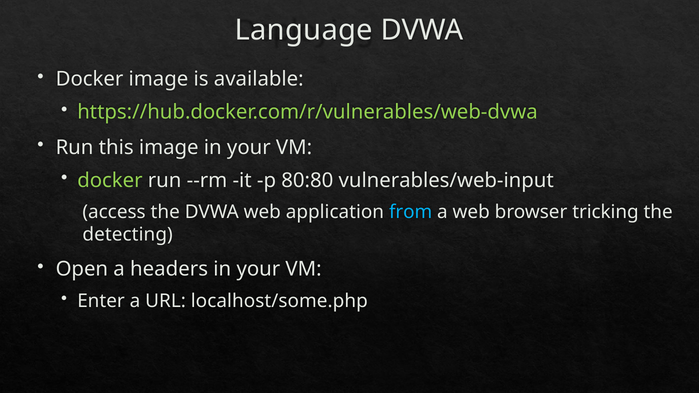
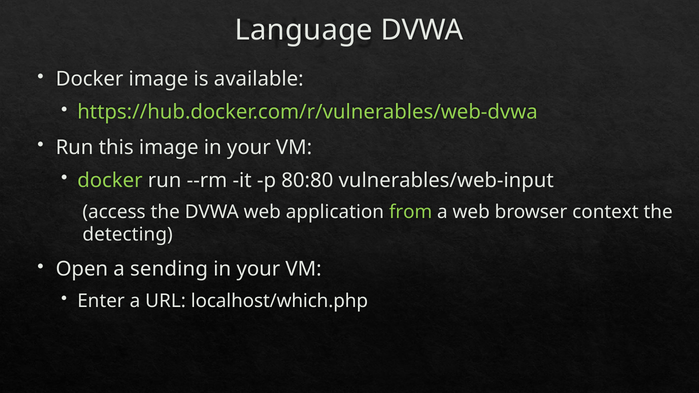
from colour: light blue -> light green (411, 212)
tricking: tricking -> context (605, 212)
headers: headers -> sending (169, 269)
localhost/some.php: localhost/some.php -> localhost/which.php (279, 301)
